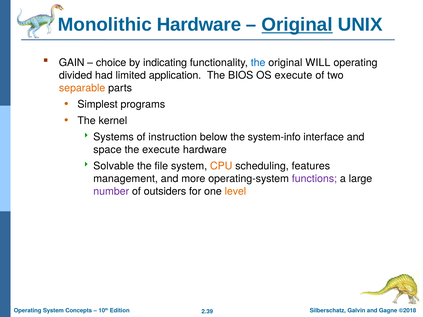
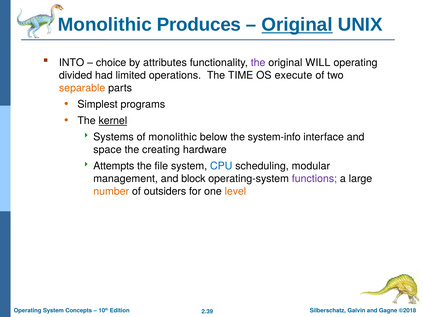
Monolithic Hardware: Hardware -> Produces (199, 25)
GAIN: GAIN -> INTO (72, 63)
indicating: indicating -> attributes (165, 63)
the colour: blue -> purple (258, 63)
application: application -> operations (175, 75)
BIOS: BIOS -> TIME (241, 75)
kernel underline: none -> present (113, 121)
of instruction: instruction -> monolithic (173, 137)
the execute: execute -> creating (161, 150)
Solvable: Solvable -> Attempts (114, 166)
CPU colour: orange -> blue (221, 166)
features: features -> modular (311, 166)
more: more -> block (193, 179)
number colour: purple -> orange (111, 192)
